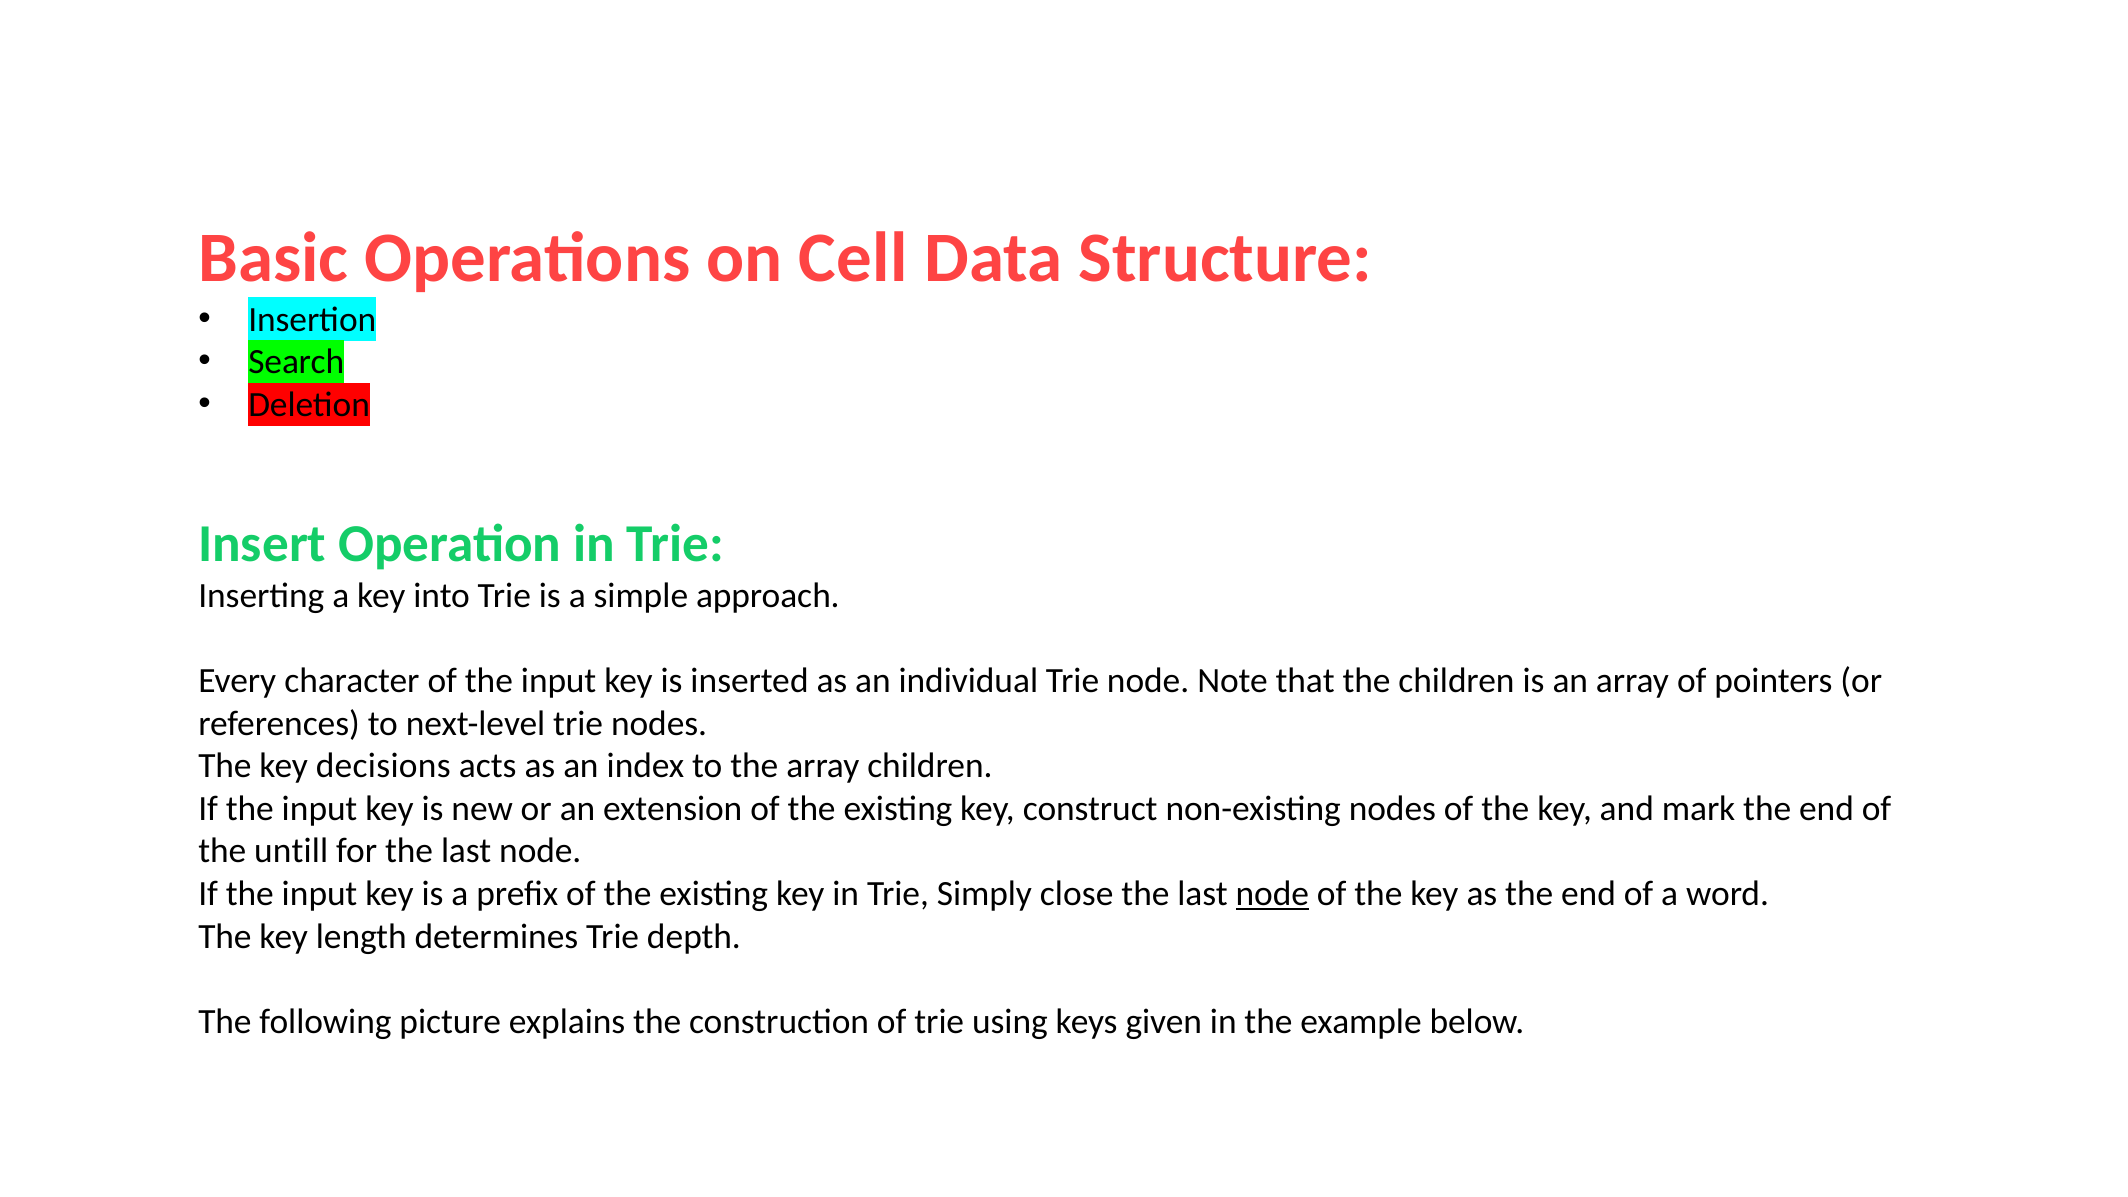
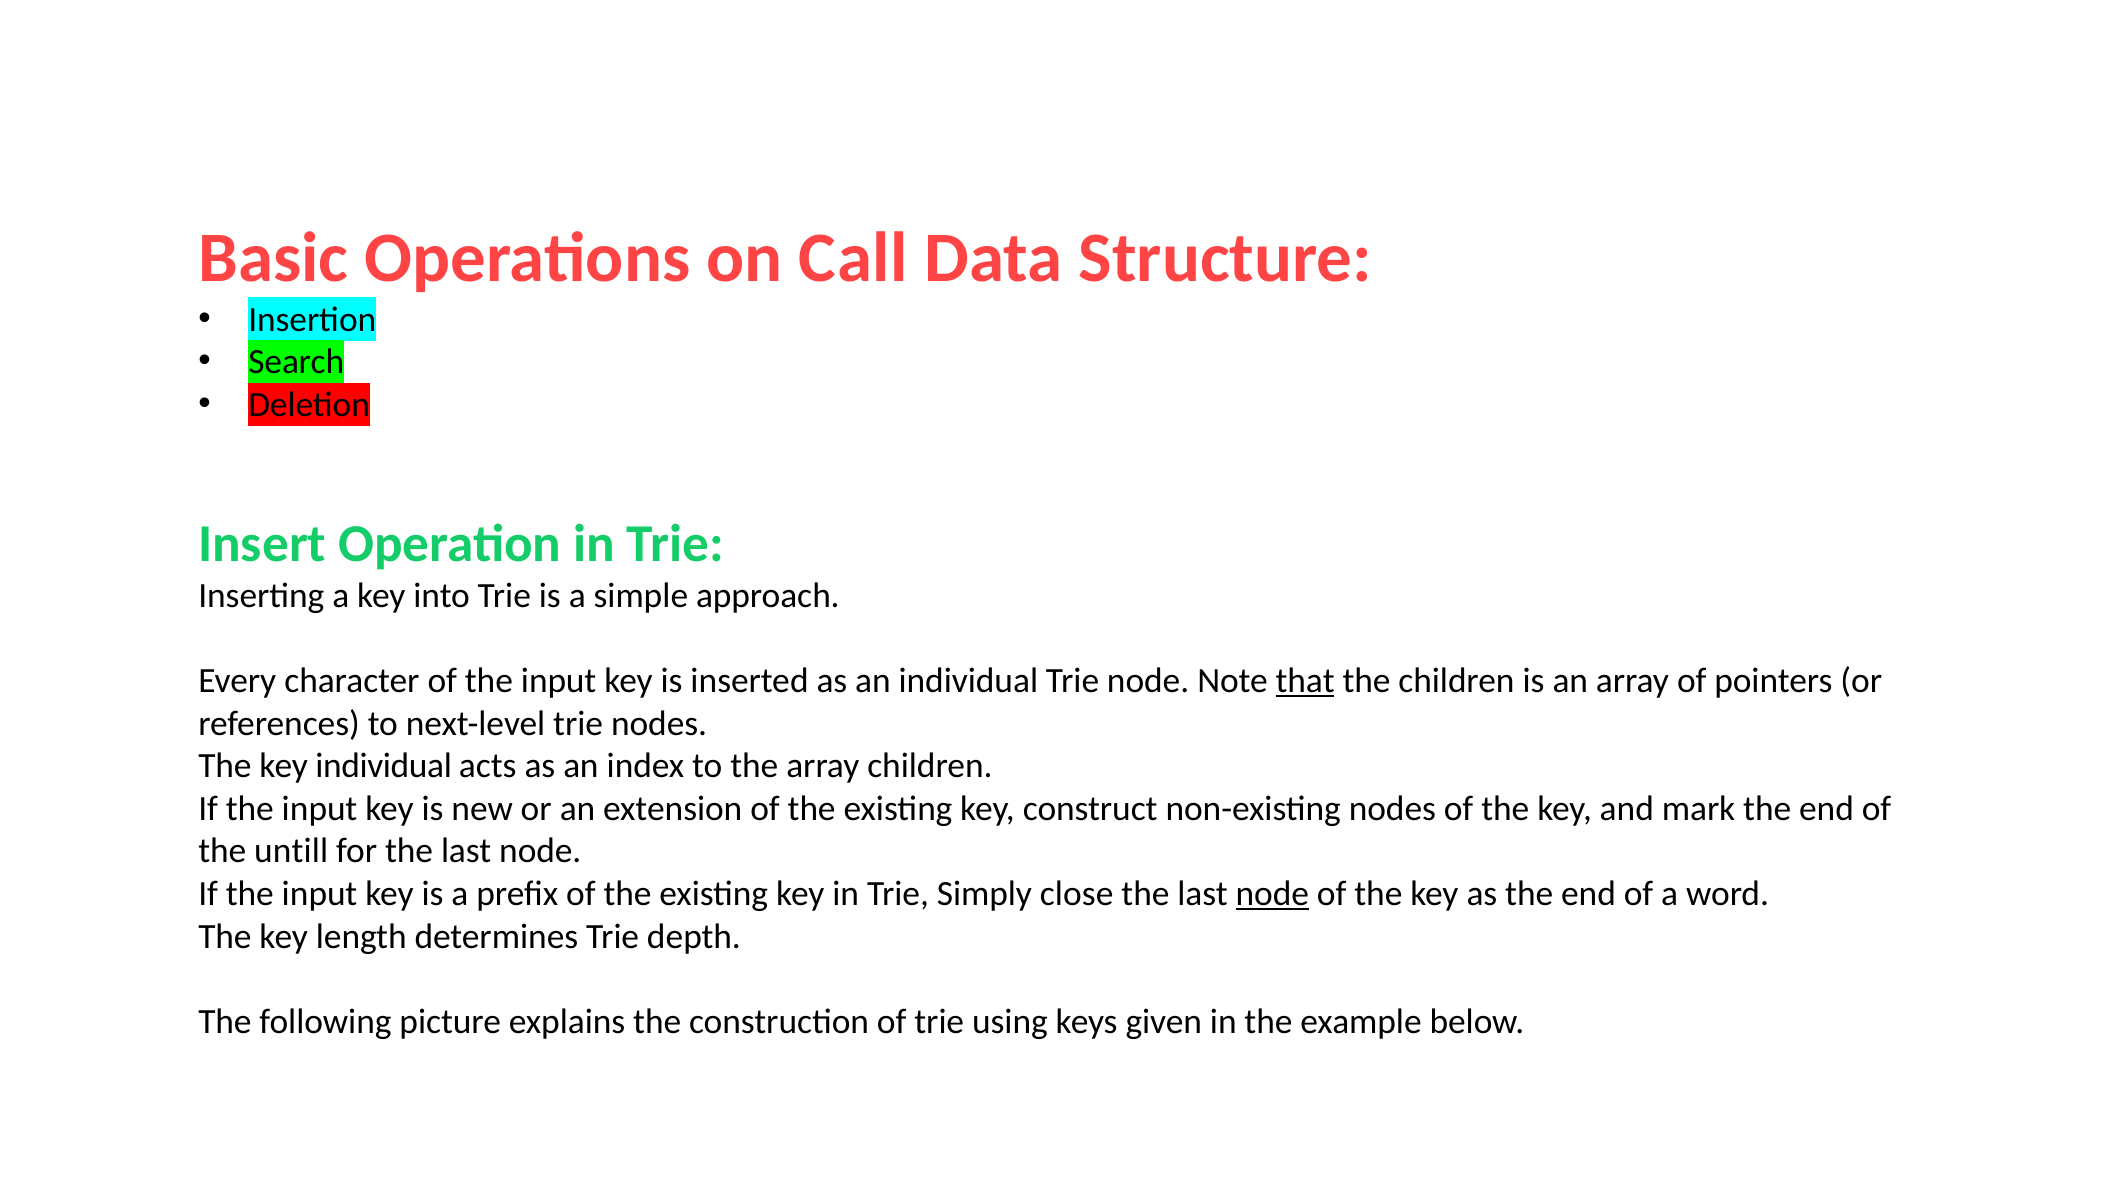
Cell: Cell -> Call (853, 258)
that underline: none -> present (1305, 681)
key decisions: decisions -> individual (384, 766)
